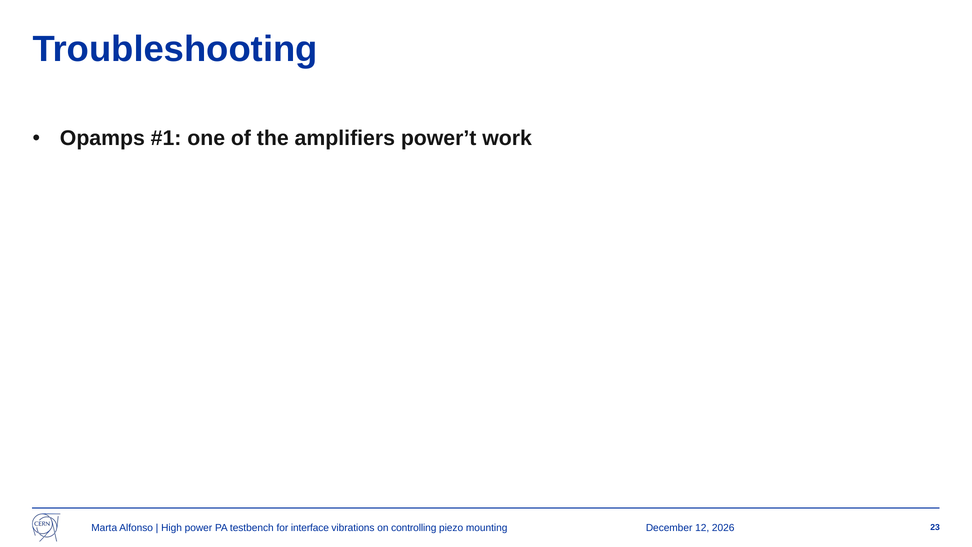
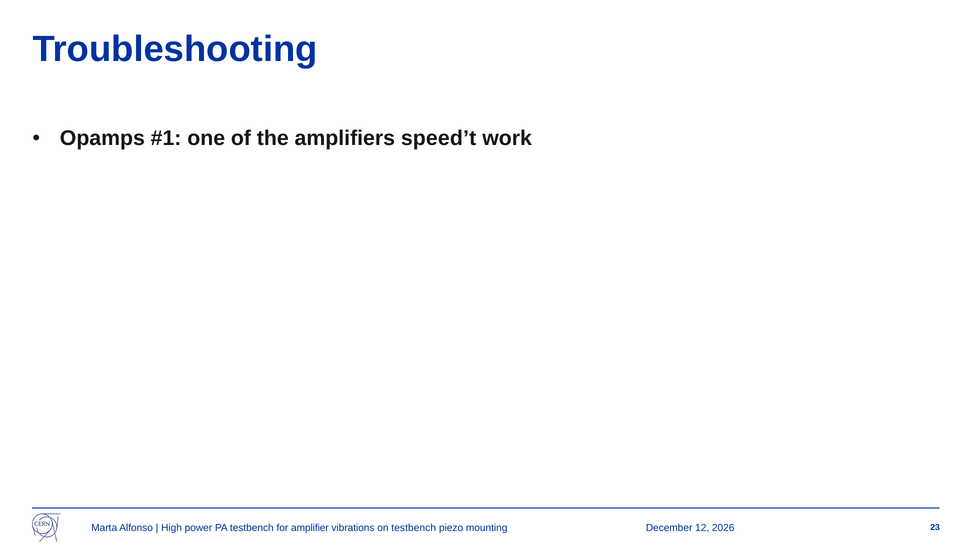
power’t: power’t -> speed’t (439, 138)
interface: interface -> amplifier (310, 527)
on controlling: controlling -> testbench (414, 527)
